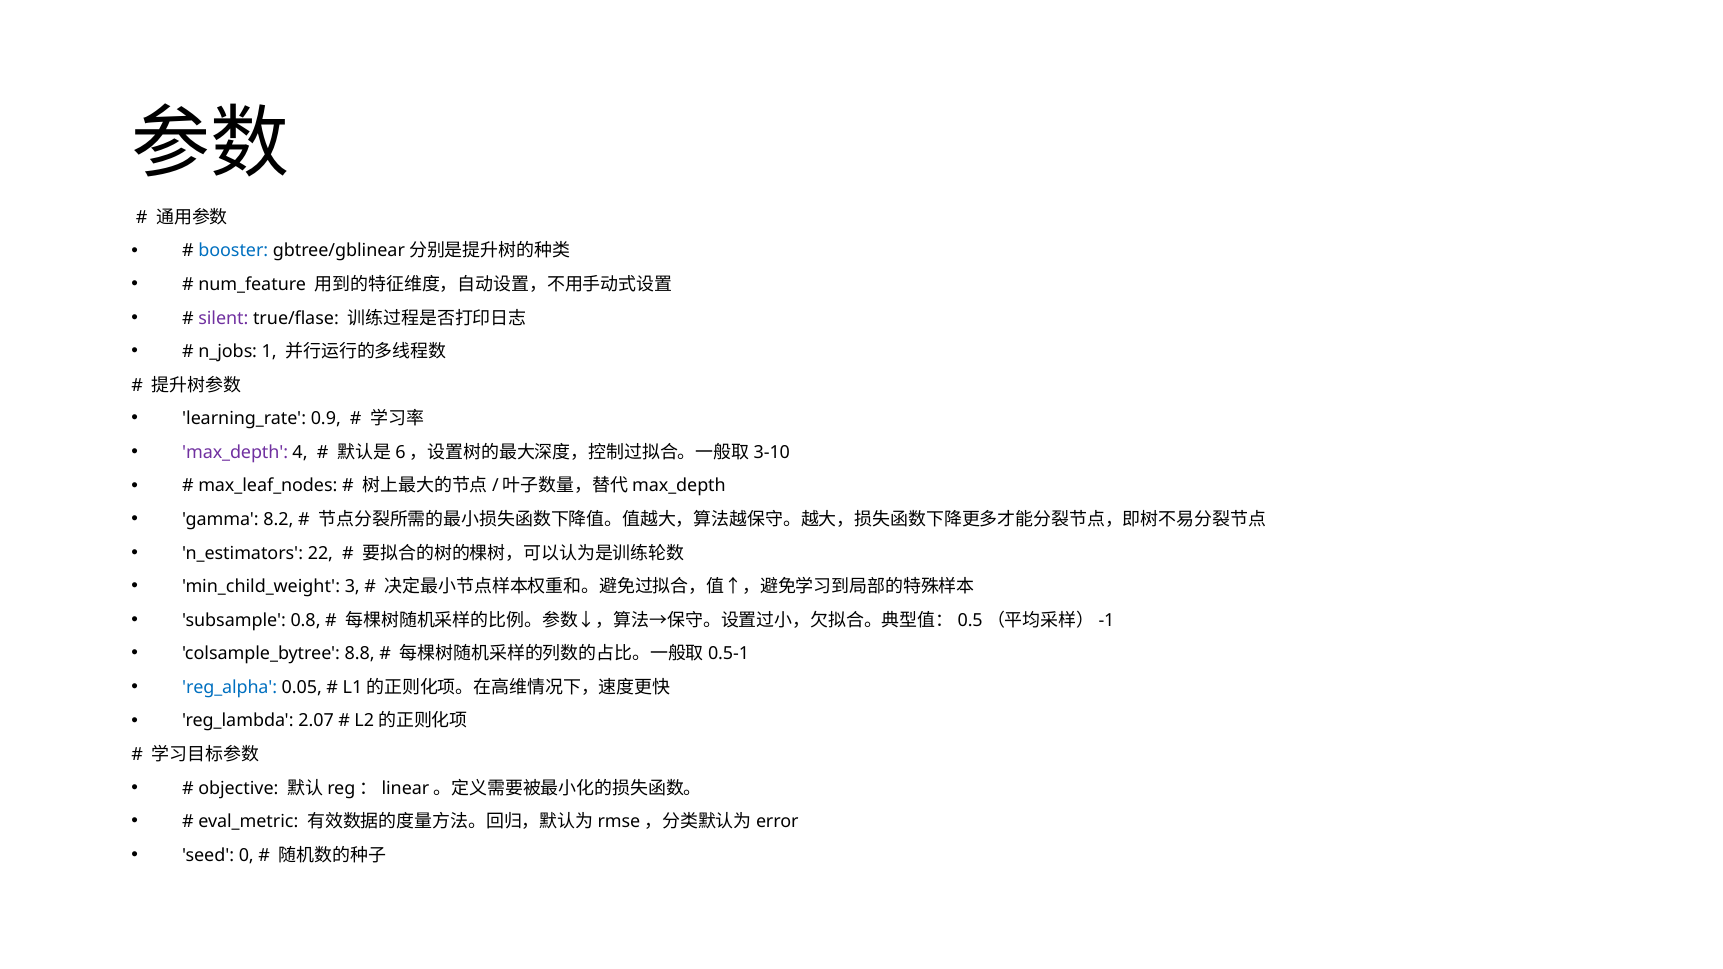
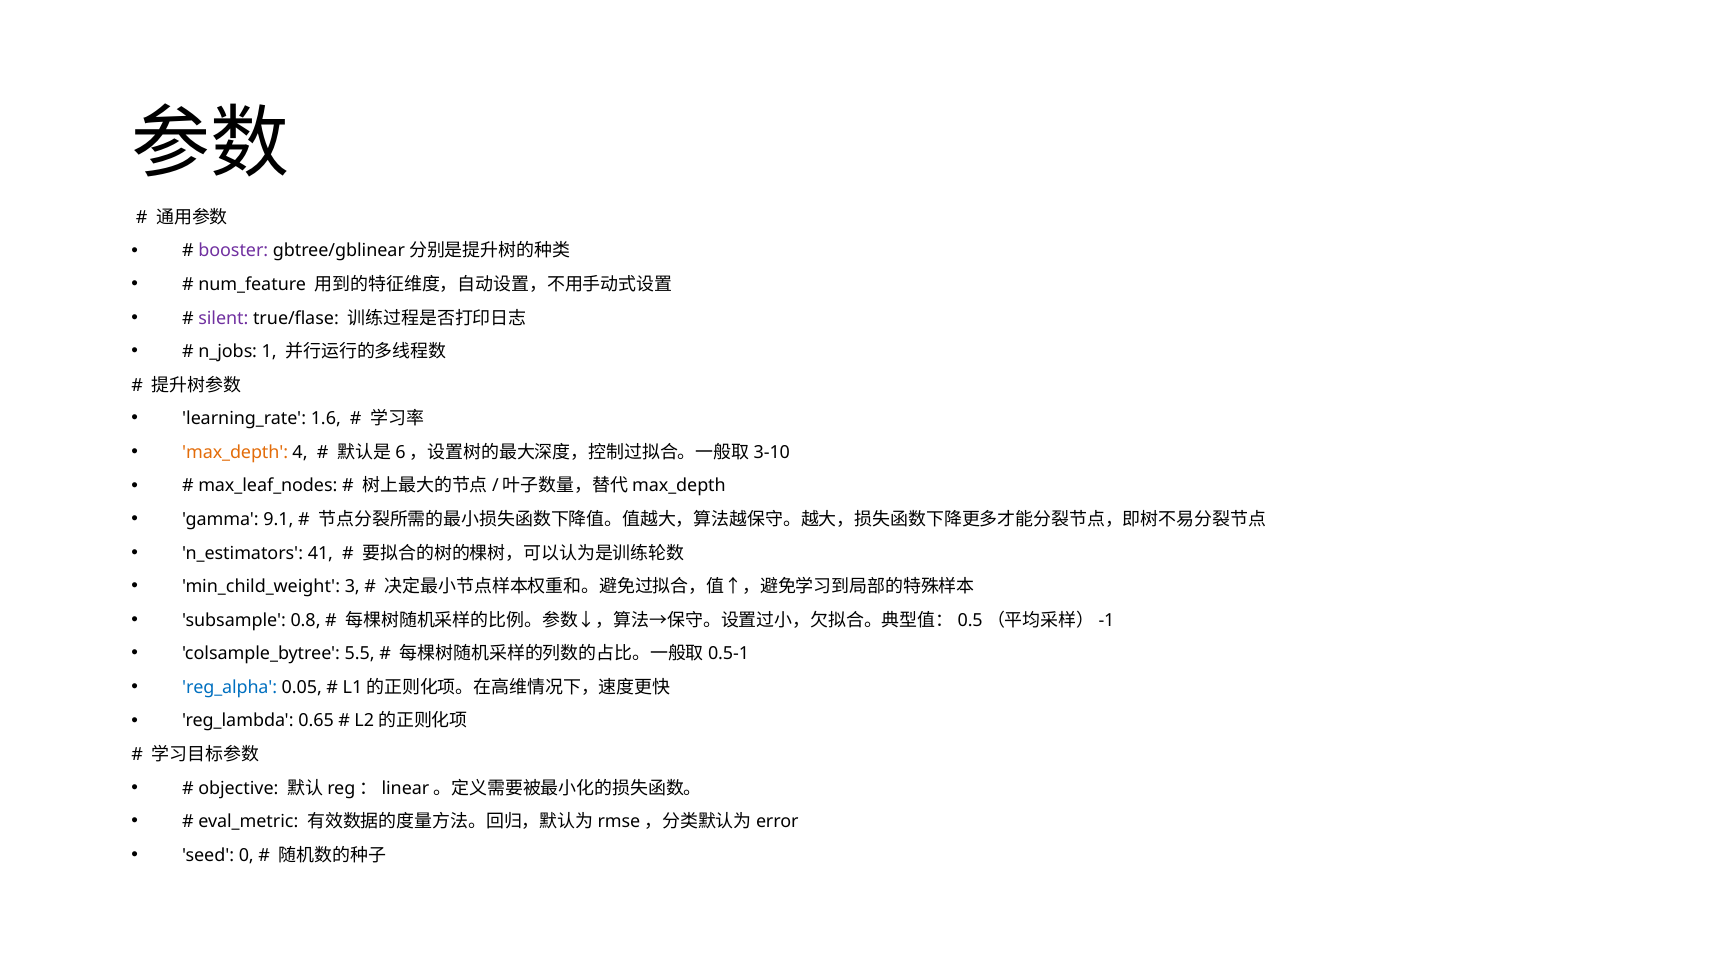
booster colour: blue -> purple (233, 251)
0.9: 0.9 -> 1.6 (326, 419)
max_depth colour: purple -> orange (235, 452)
8.2: 8.2 -> 9.1 (278, 520)
22: 22 -> 41 (320, 553)
8.8: 8.8 -> 5.5 (360, 654)
2.07: 2.07 -> 0.65 (316, 721)
